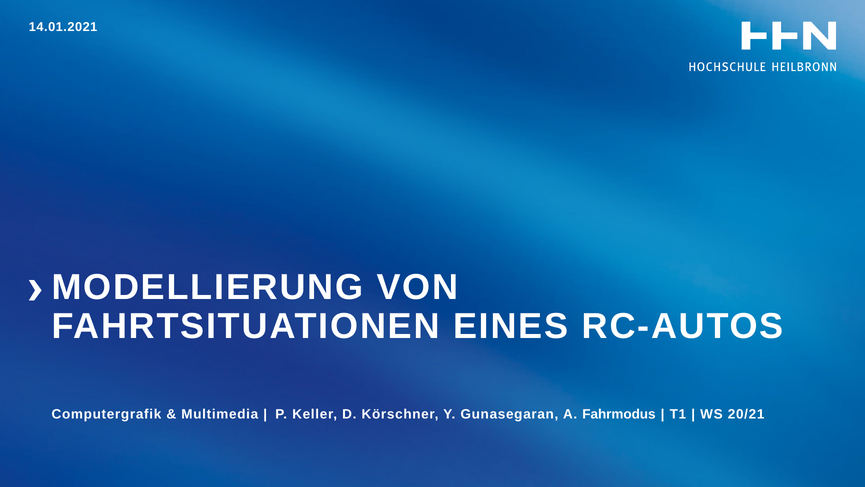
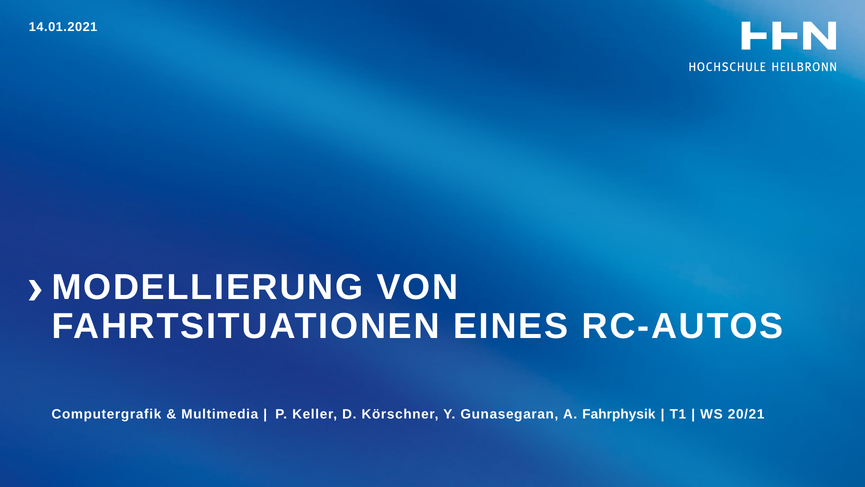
Fahrmodus: Fahrmodus -> Fahrphysik (619, 414)
